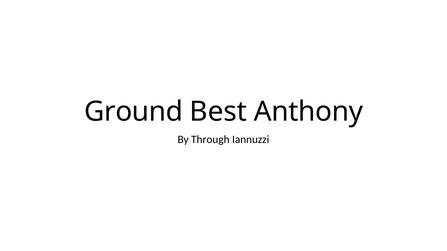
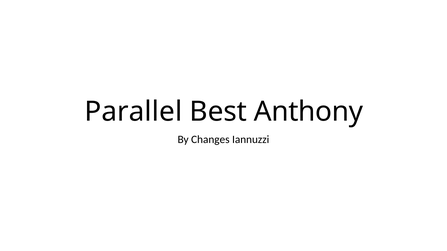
Ground: Ground -> Parallel (133, 112)
Through: Through -> Changes (210, 140)
